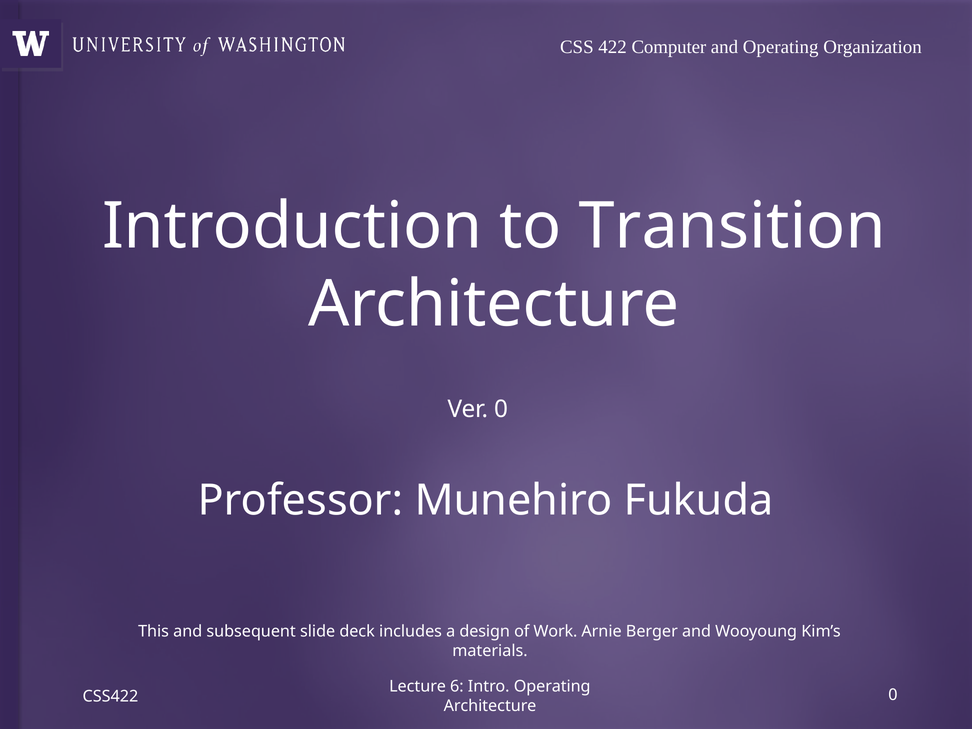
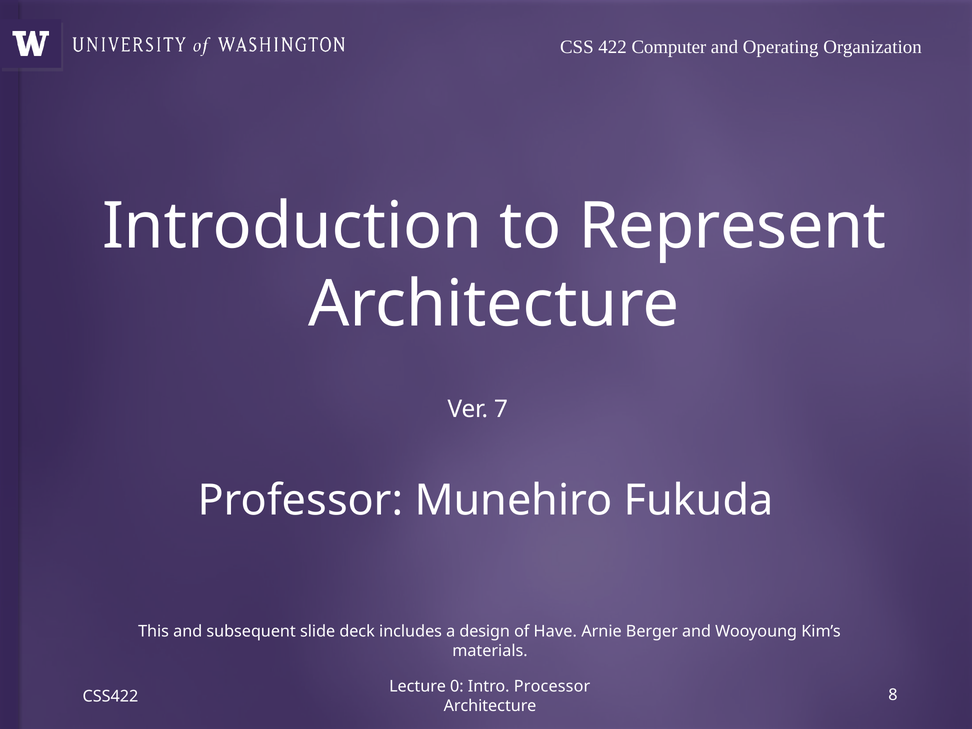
Transition: Transition -> Represent (732, 226)
Ver 0: 0 -> 7 (501, 409)
Work: Work -> Have (555, 631)
6: 6 -> 0 (457, 686)
Intro Operating: Operating -> Processor (552, 686)
CSS422 0: 0 -> 8 (893, 695)
